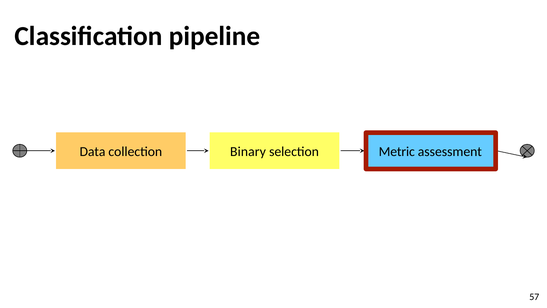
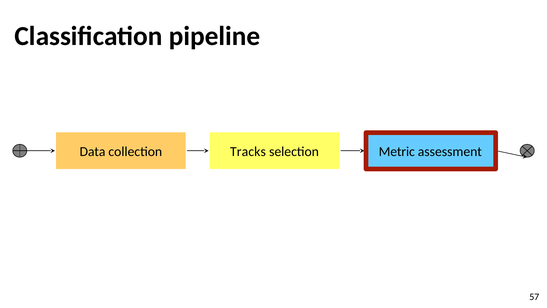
Binary: Binary -> Tracks (248, 152)
